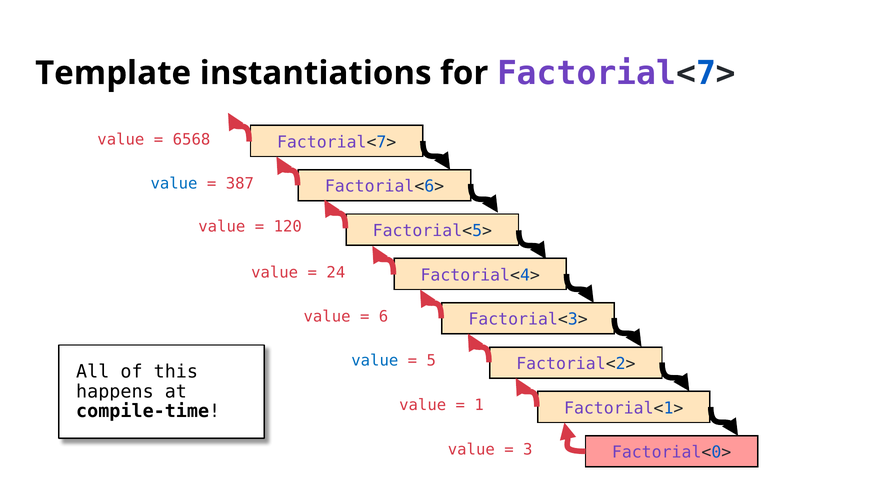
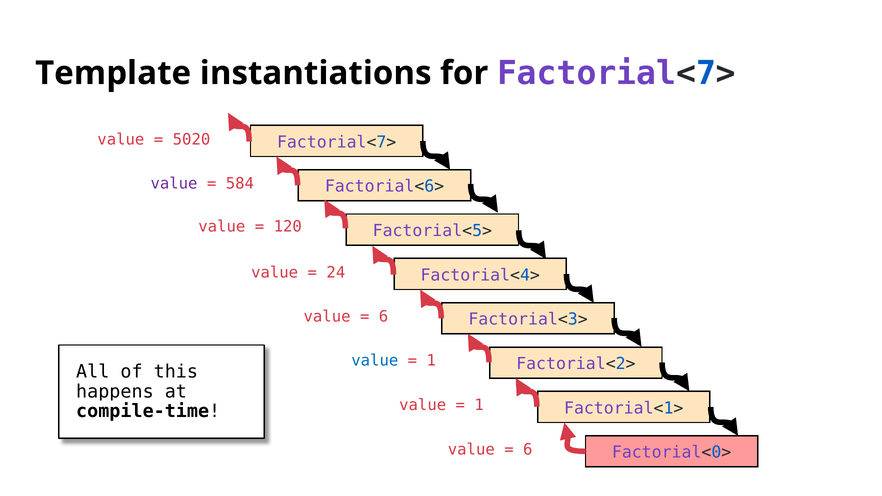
6568: 6568 -> 5020 (192, 140)
value colour: blue -> purple (174, 183)
387: 387 -> 584 (240, 183)
5: 5 -> 1 (431, 361)
3: 3 -> 6 (528, 450)
